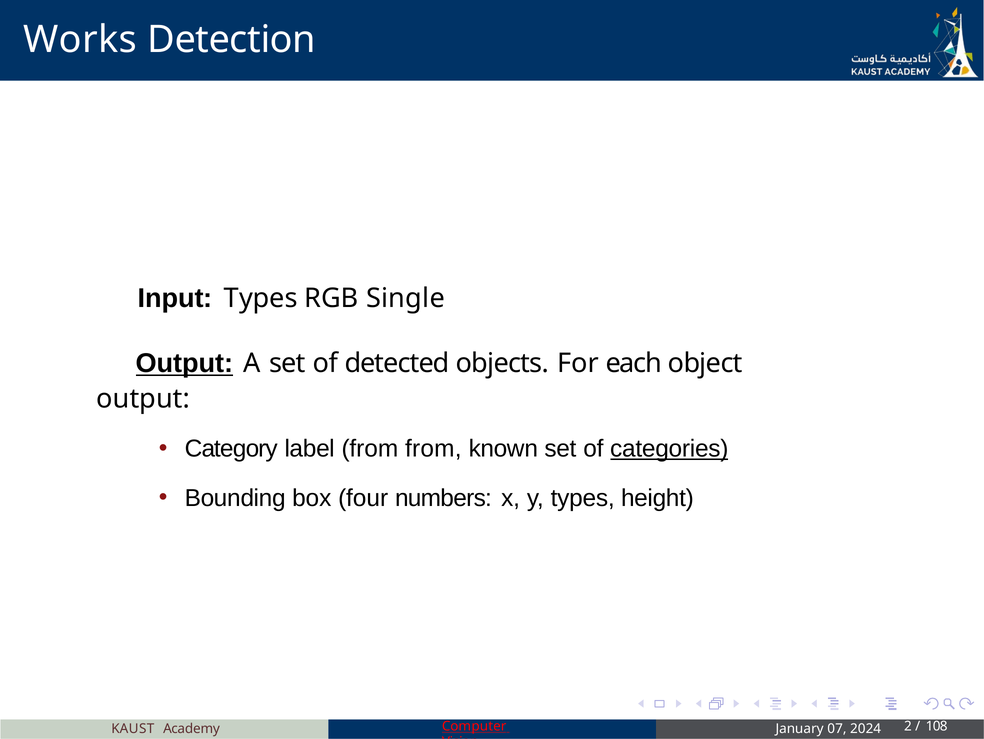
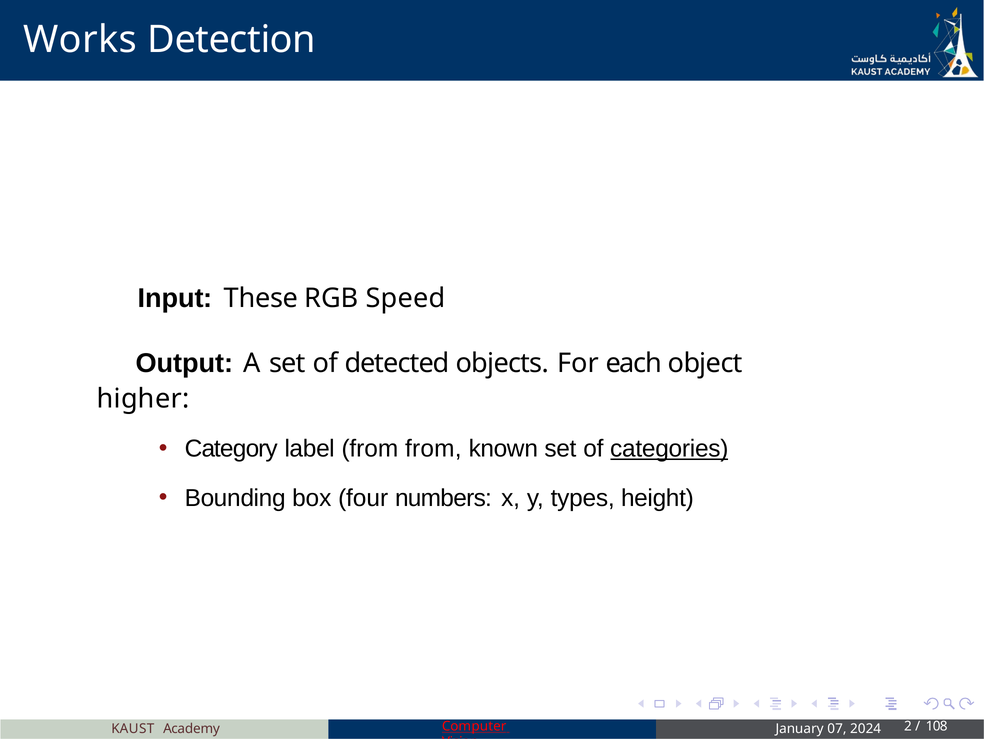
Input Types: Types -> These (261, 298)
Single: Single -> Speed (406, 298)
Output underline: present -> none (185, 363)
output: output -> higher (143, 399)
